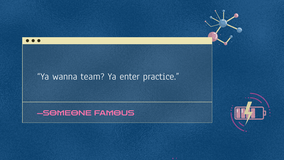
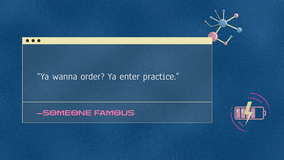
team: team -> order (93, 76)
